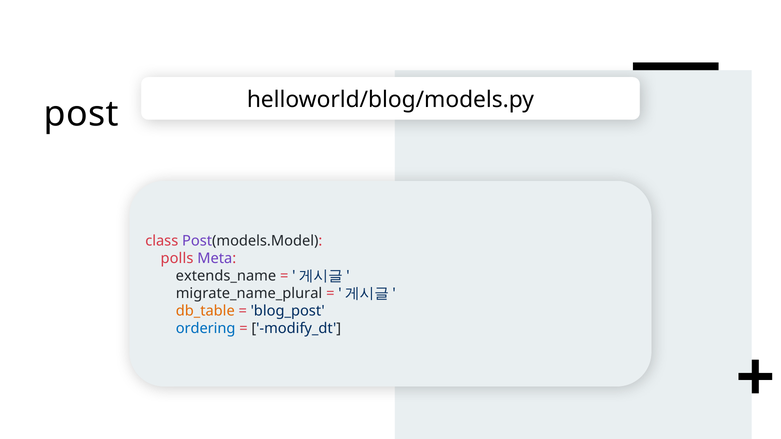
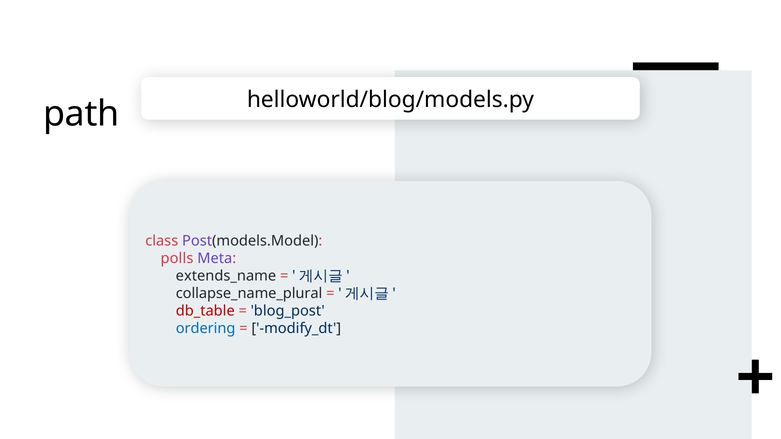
post: post -> path (81, 114)
migrate_name_plural: migrate_name_plural -> collapse_name_plural (249, 294)
db_table colour: orange -> red (205, 311)
